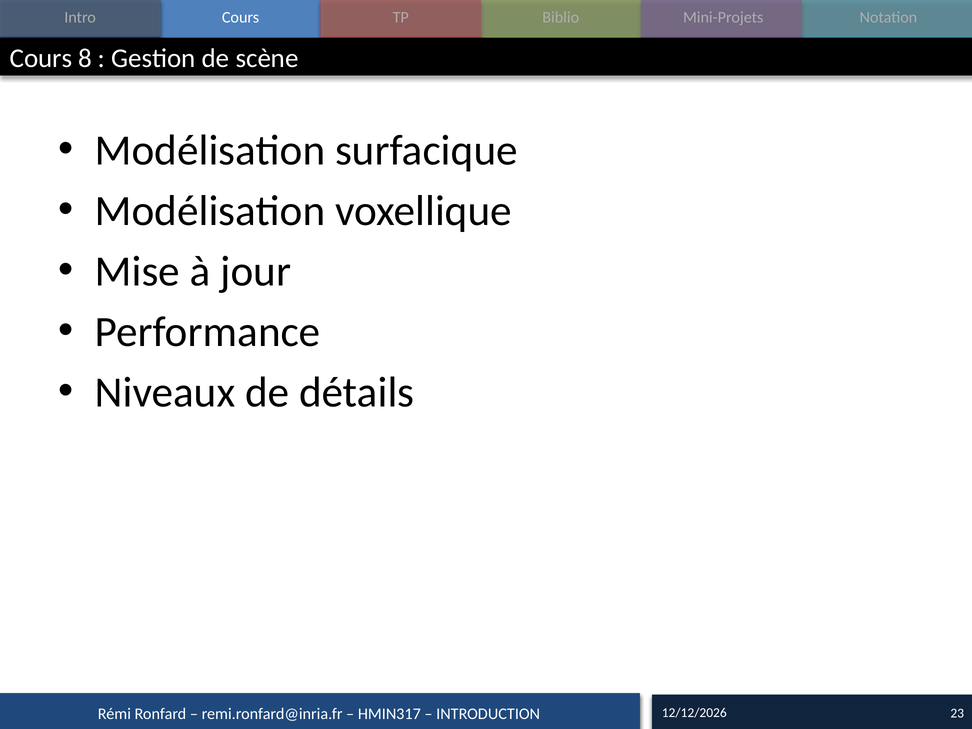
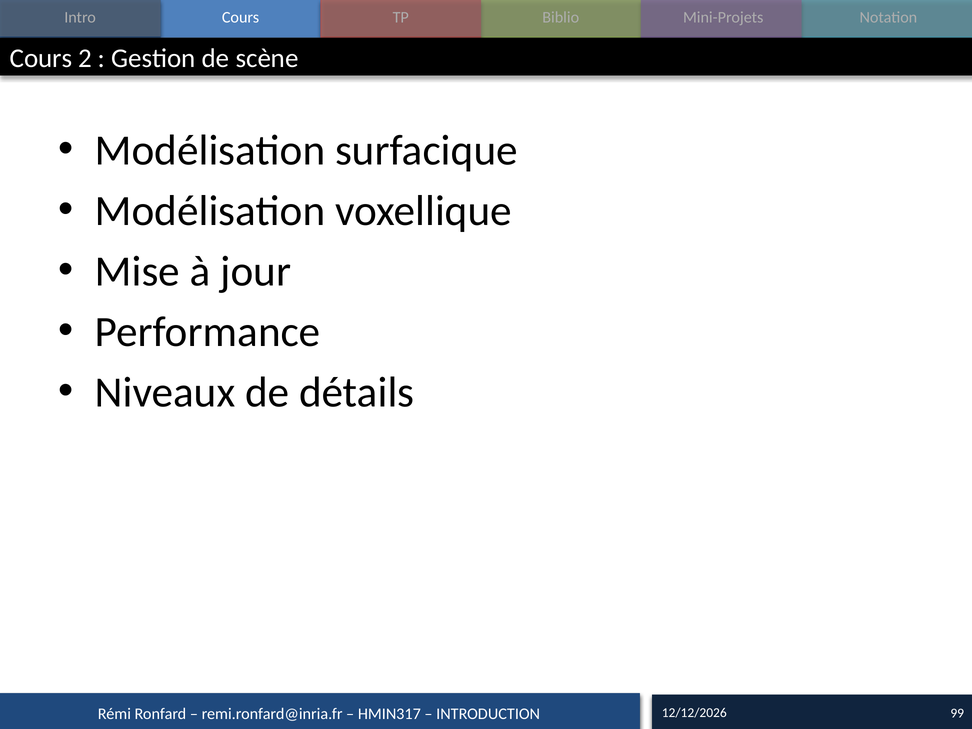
8: 8 -> 2 (85, 59)
23: 23 -> 99 (957, 713)
